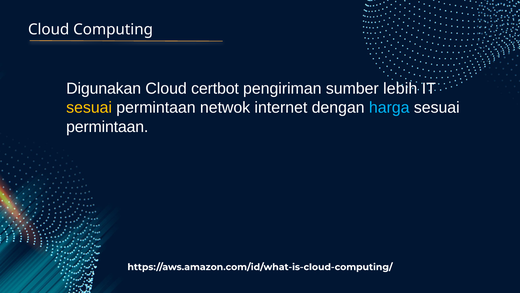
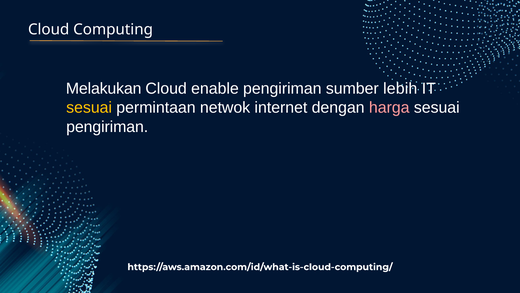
Digunakan: Digunakan -> Melakukan (104, 88)
certbot: certbot -> enable (215, 88)
harga colour: light blue -> pink (389, 107)
permintaan: permintaan -> pengiriman (107, 127)
